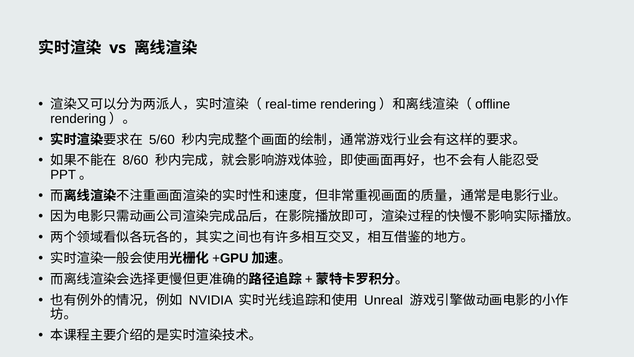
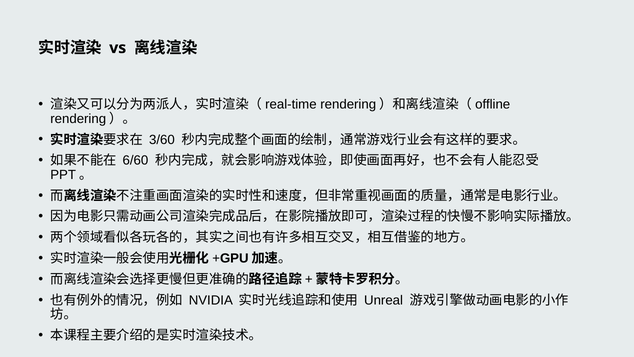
5/60: 5/60 -> 3/60 (162, 140)
8/60: 8/60 -> 6/60 (135, 160)
